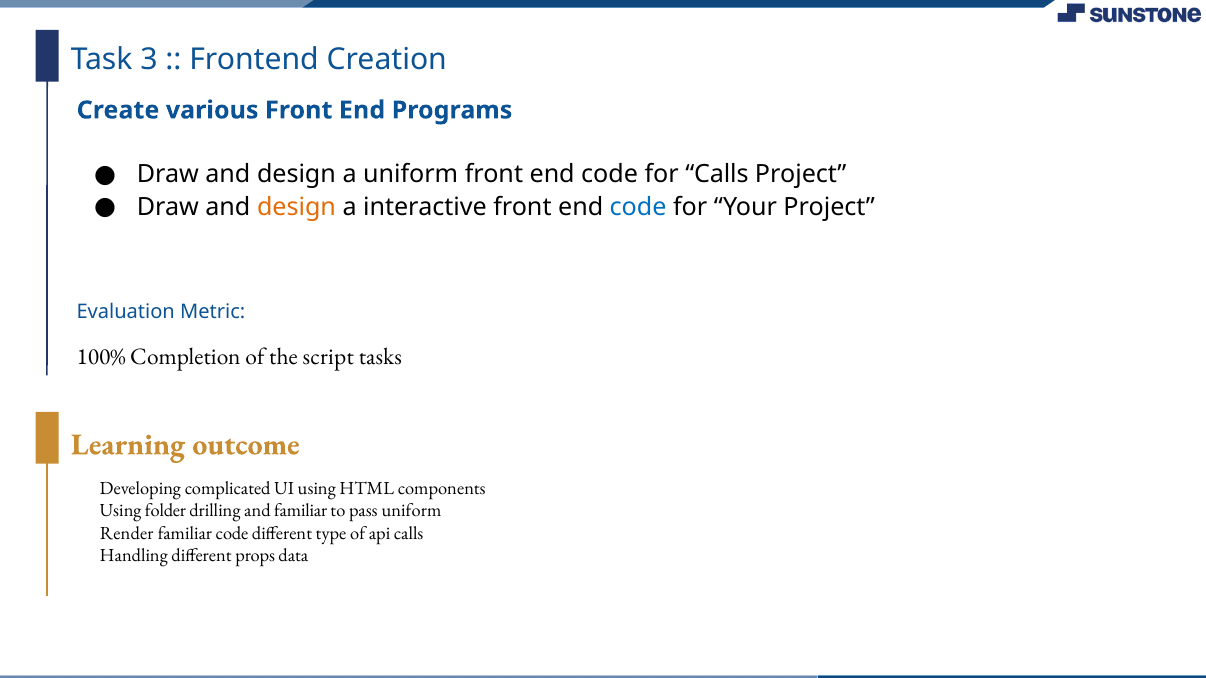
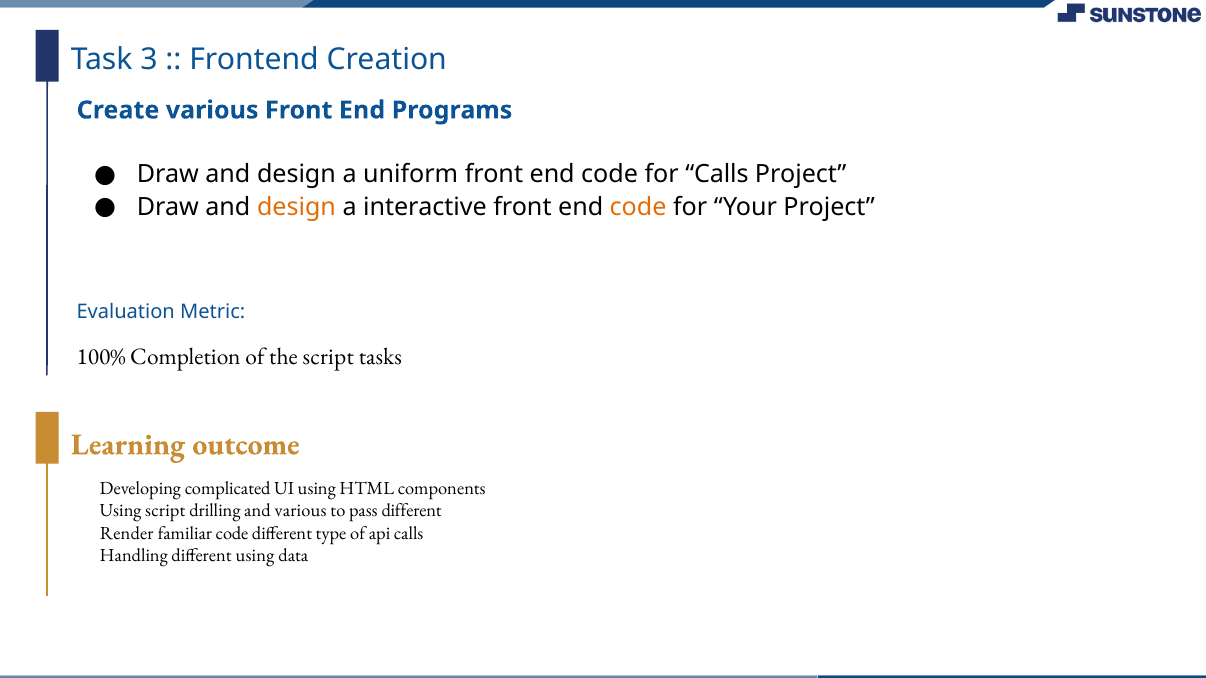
code colour: blue -> orange (638, 207)
Using folder: folder -> script (165, 511)
and familiar: familiar -> various (300, 511)
pass uniform: uniform -> different (412, 511)
different props: props -> using (255, 555)
